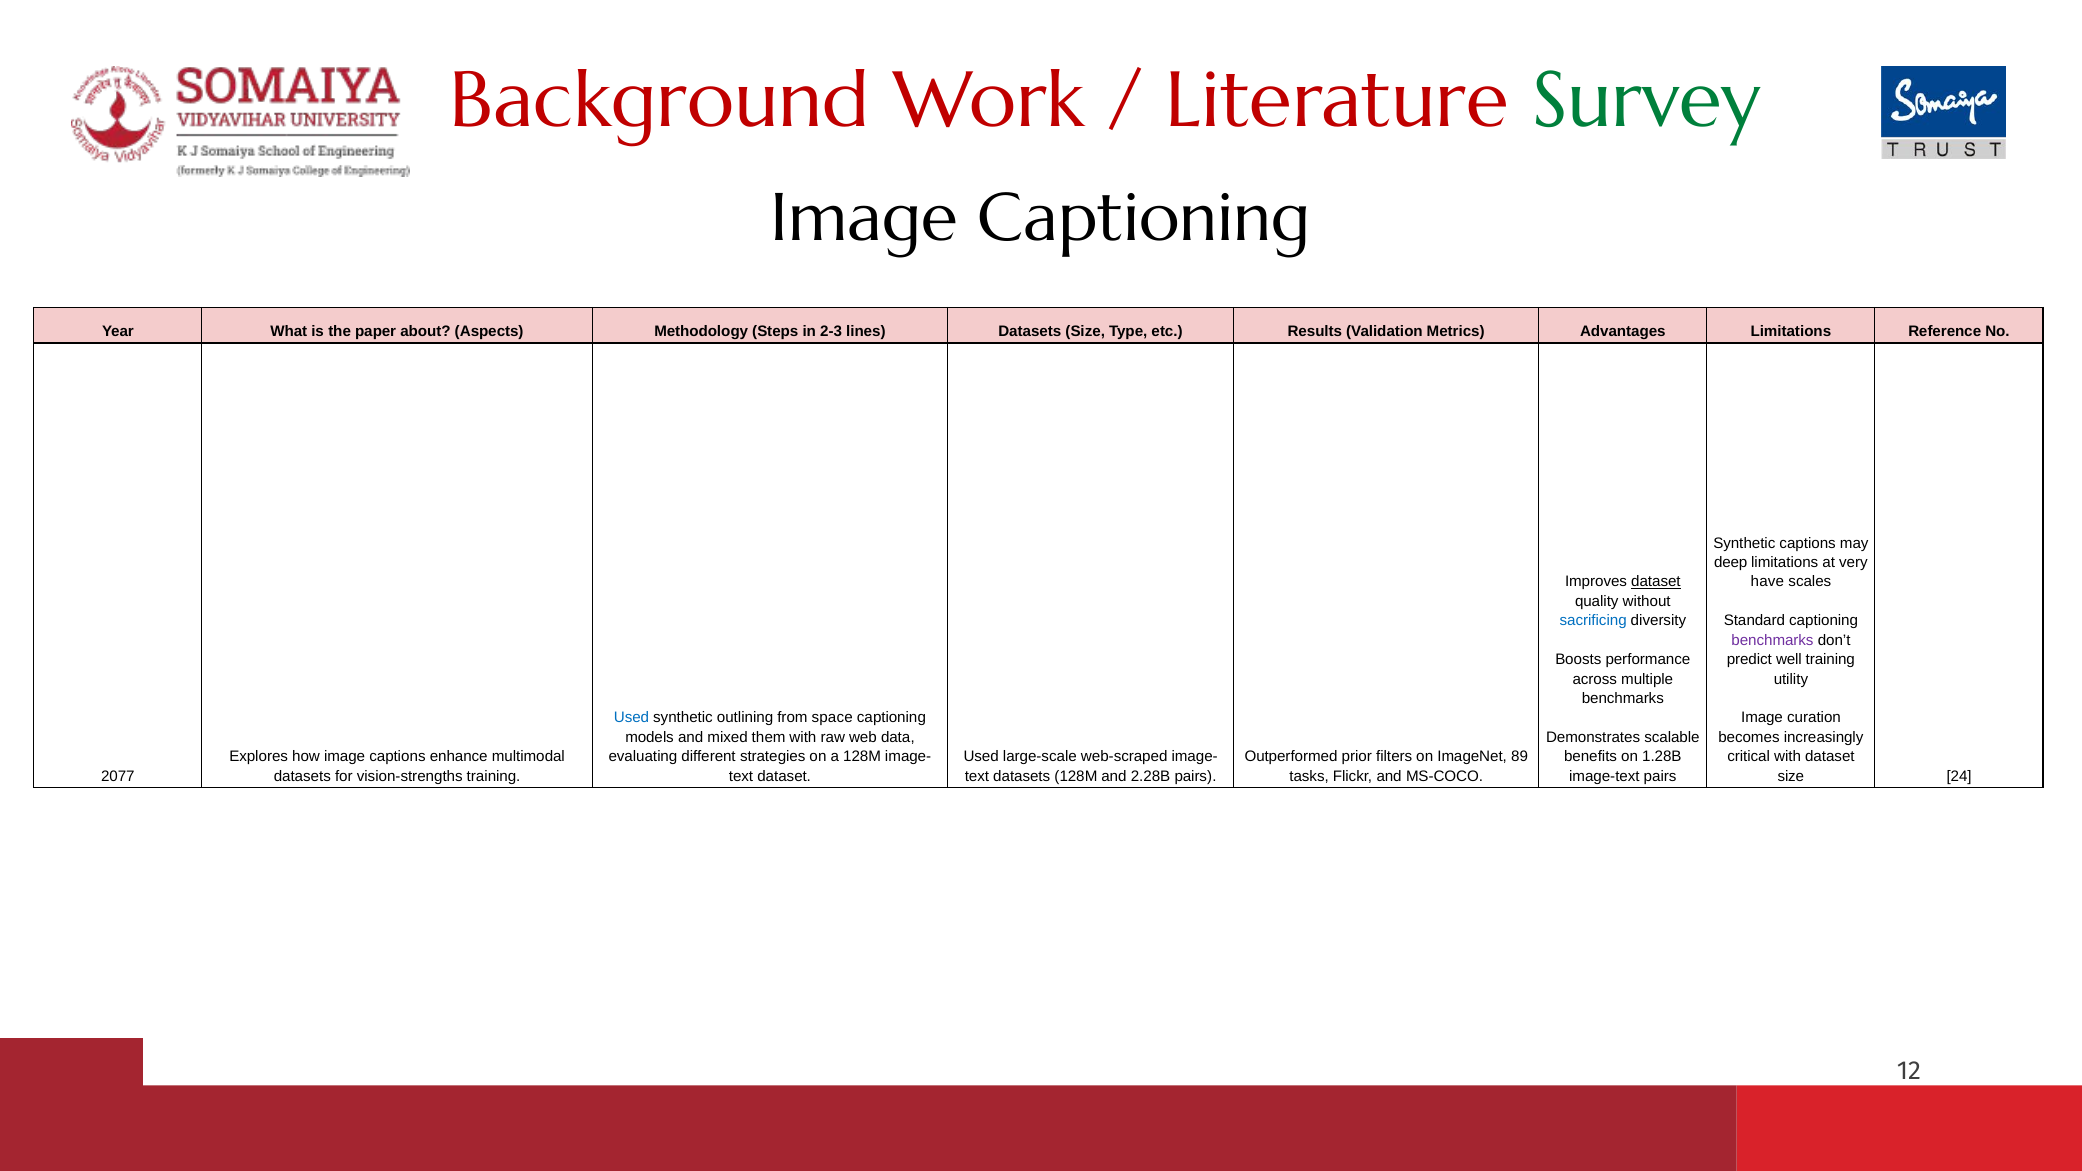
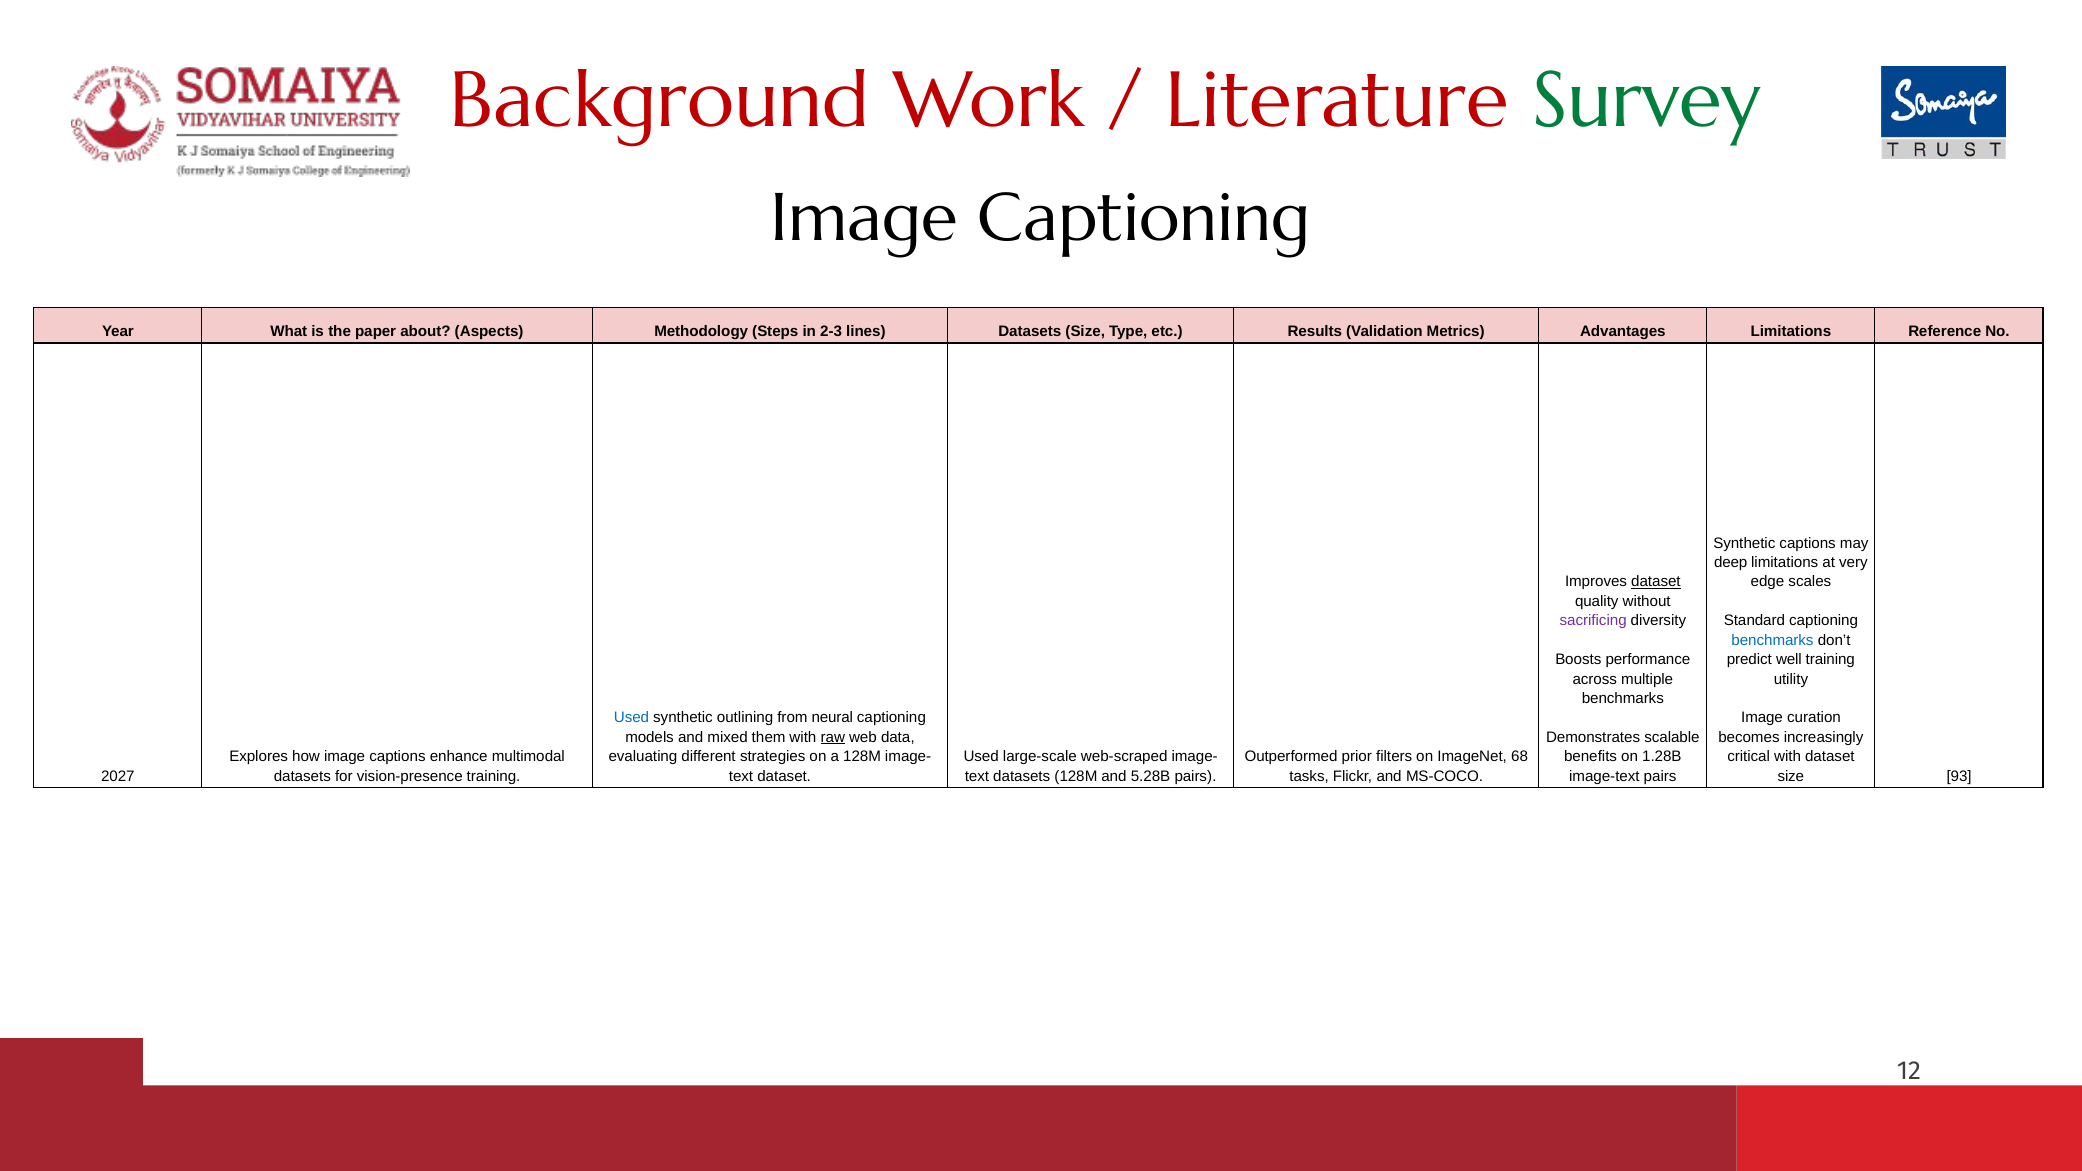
have: have -> edge (1767, 582)
sacrificing colour: blue -> purple (1593, 621)
benchmarks colour: purple -> blue (1773, 640)
space: space -> neural (832, 718)
raw underline: none -> present (833, 737)
89: 89 -> 68 (1520, 757)
2077: 2077 -> 2027 (118, 776)
vision-strengths: vision-strengths -> vision-presence (410, 776)
2.28B: 2.28B -> 5.28B (1151, 776)
24: 24 -> 93 (1959, 776)
